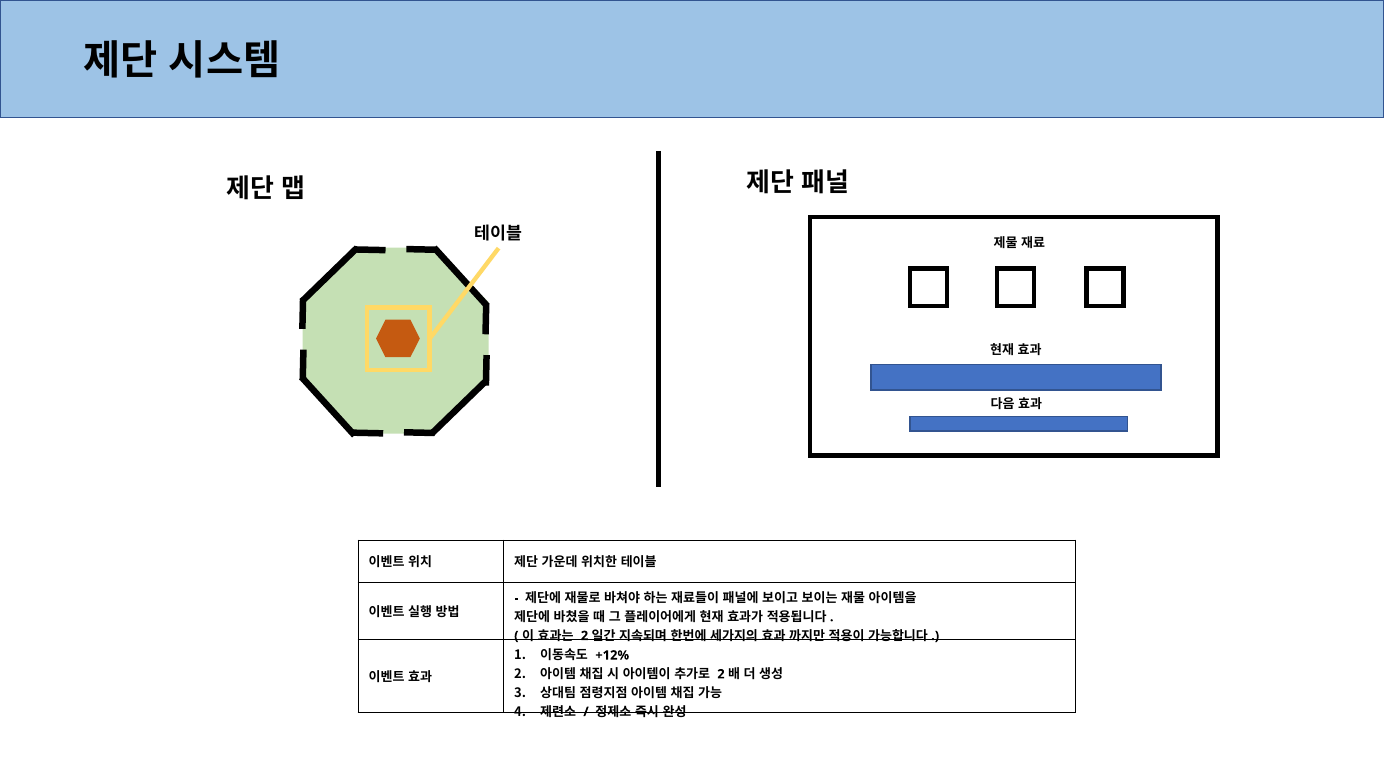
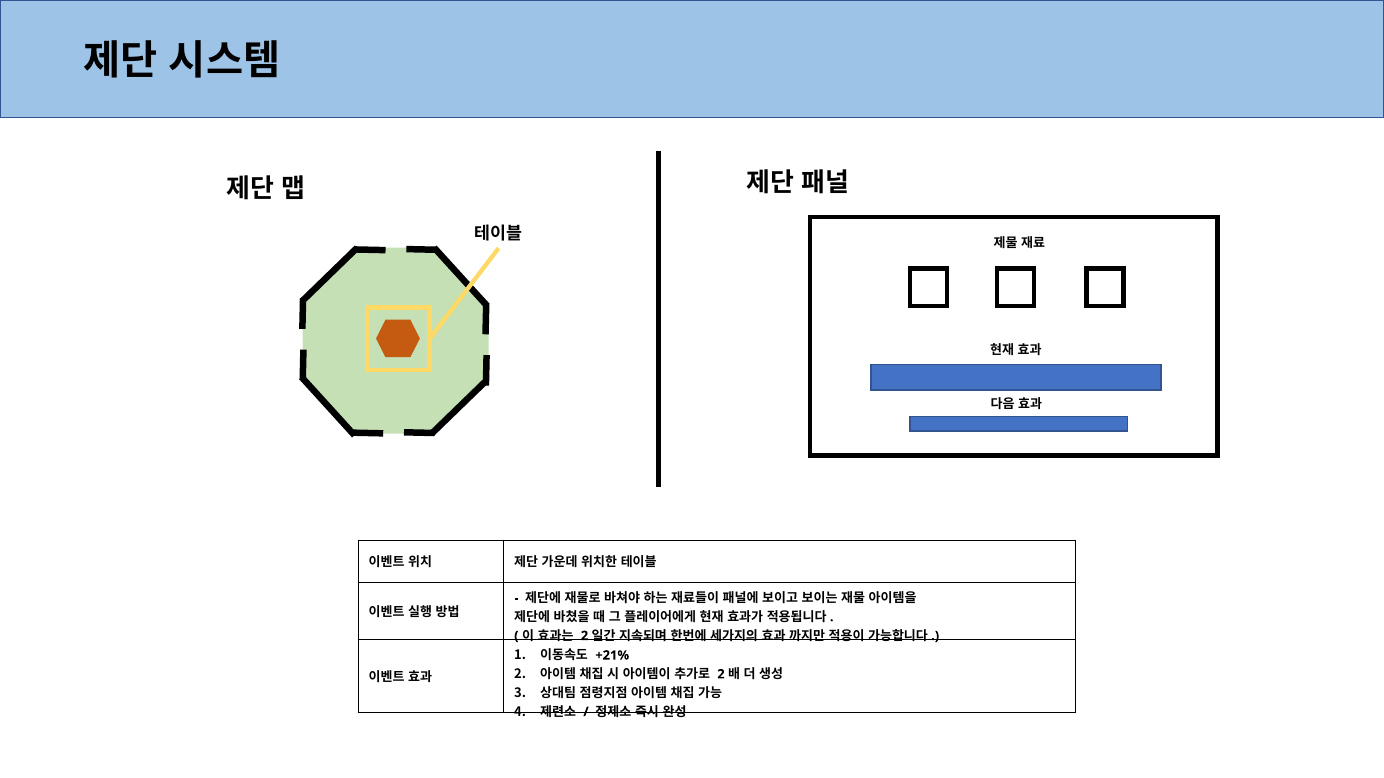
+12%: +12% -> +21% (612, 656)
